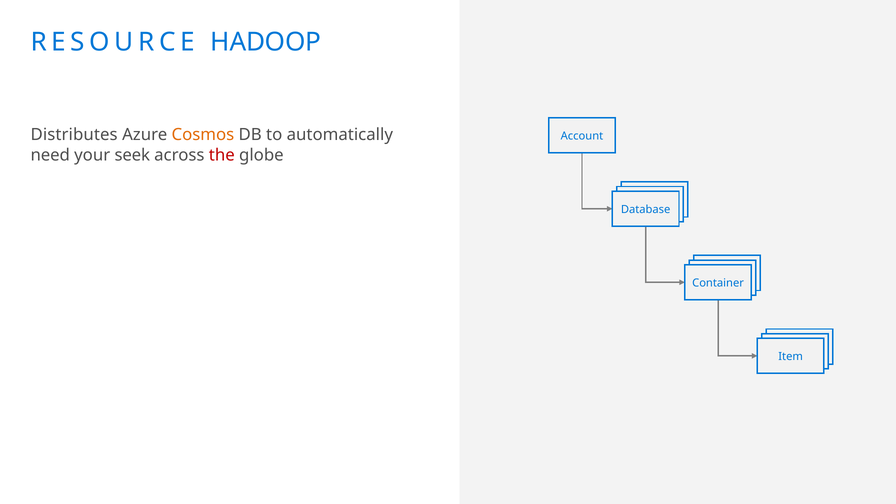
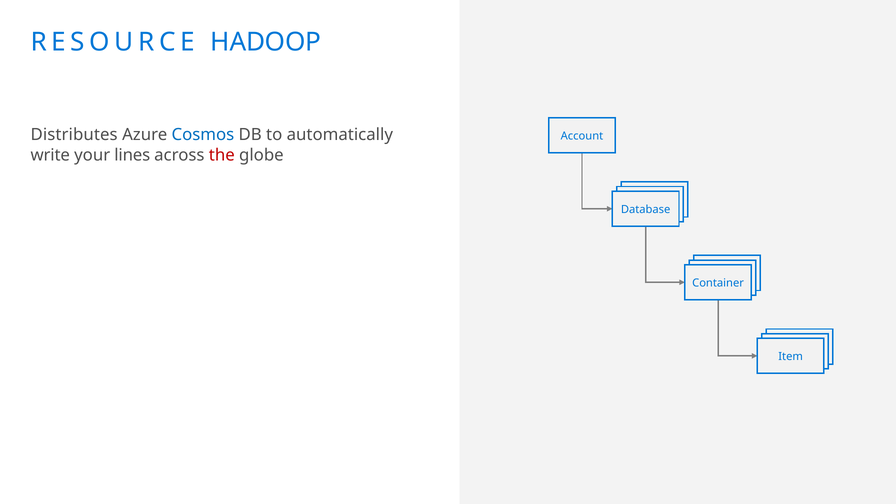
Cosmos colour: orange -> blue (203, 135)
need: need -> write (50, 155)
seek: seek -> lines (132, 155)
